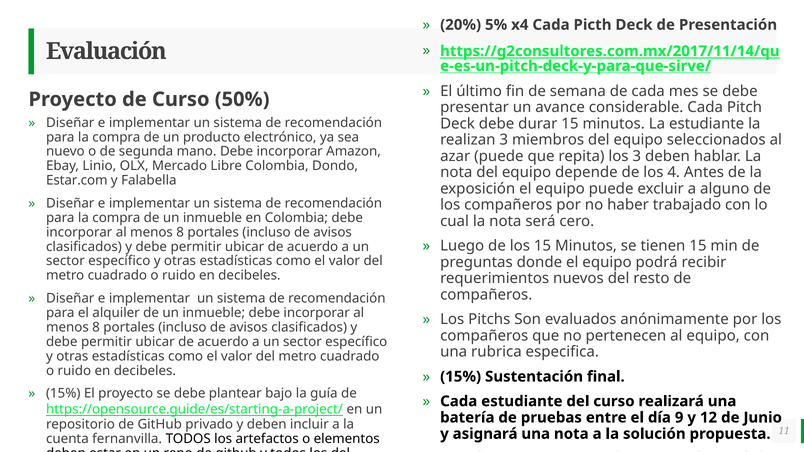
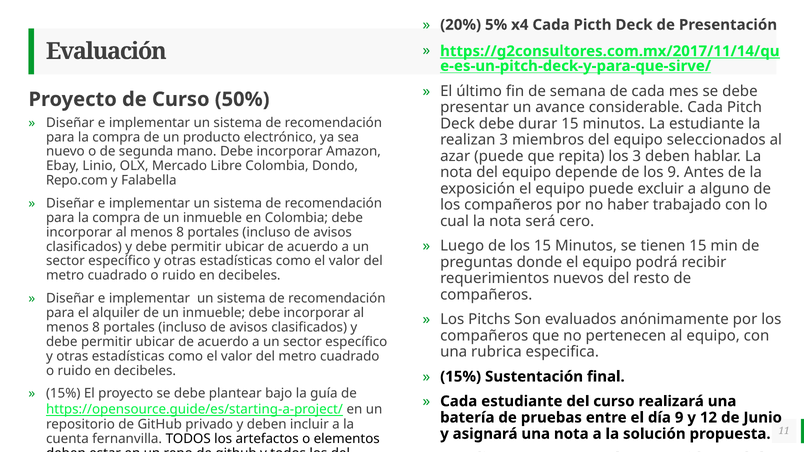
los 4: 4 -> 9 (674, 173)
Estar.com: Estar.com -> Repo.com (77, 181)
